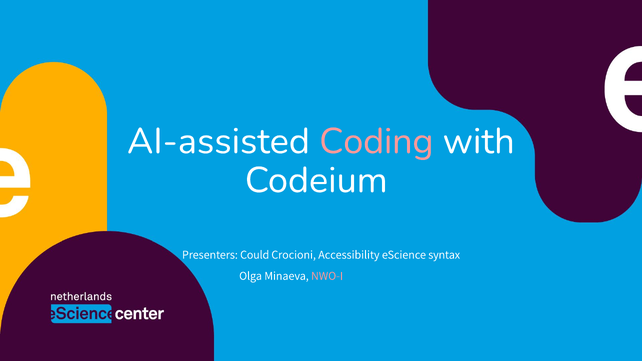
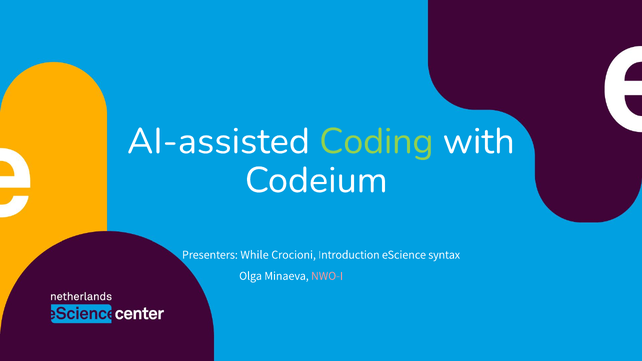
Coding colour: pink -> light green (376, 141)
Could: Could -> While (255, 255)
Accessibility: Accessibility -> Introduction (349, 255)
